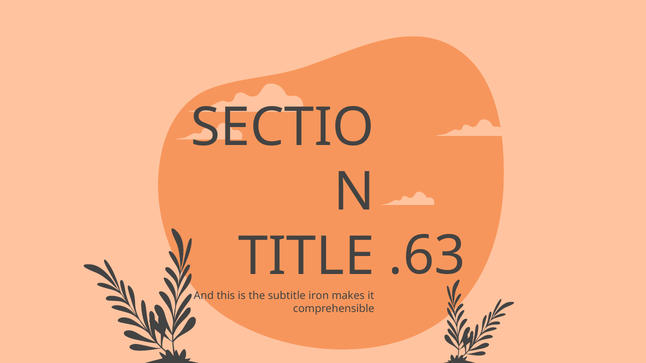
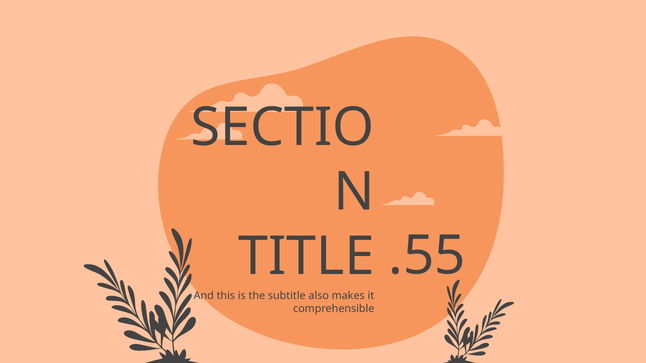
.63: .63 -> .55 (427, 256)
iron: iron -> also (319, 296)
